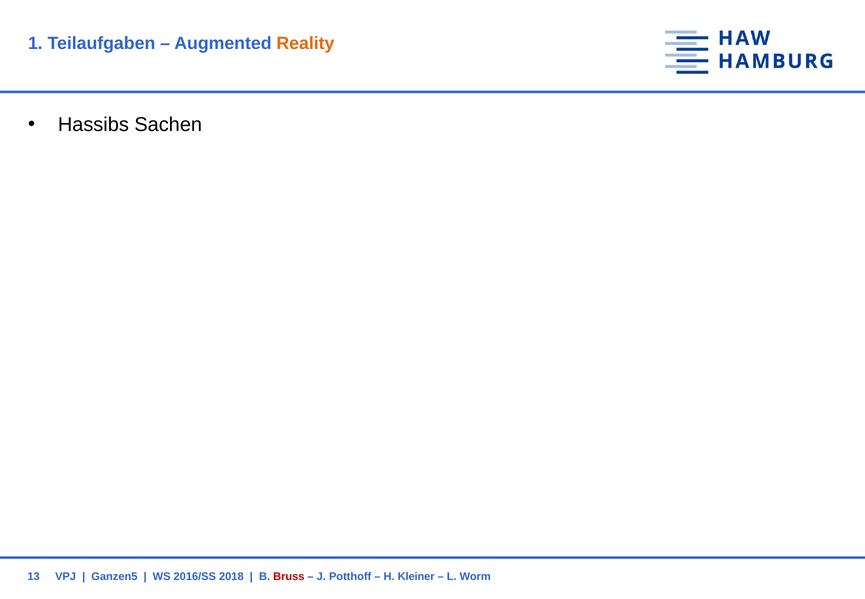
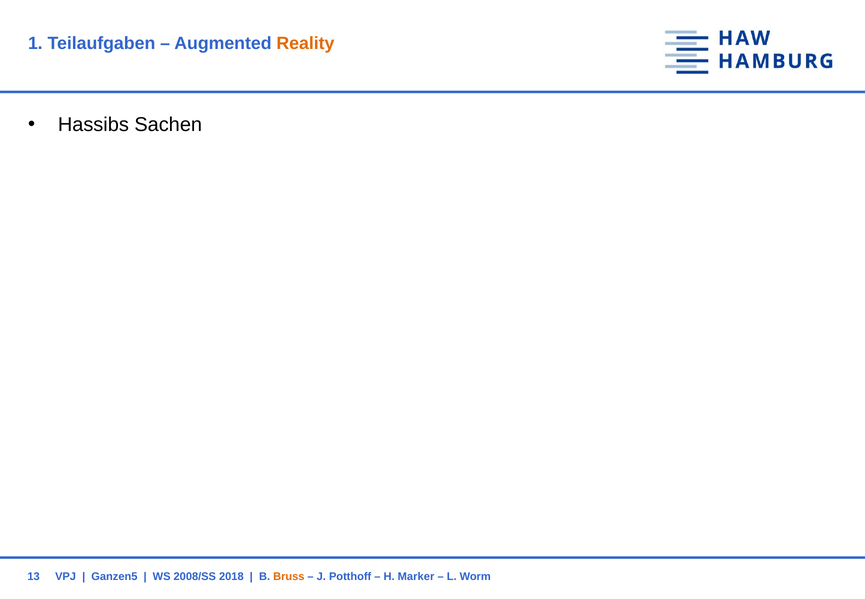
2016/SS: 2016/SS -> 2008/SS (195, 576)
Bruss colour: red -> orange (289, 576)
Kleiner: Kleiner -> Marker (416, 576)
